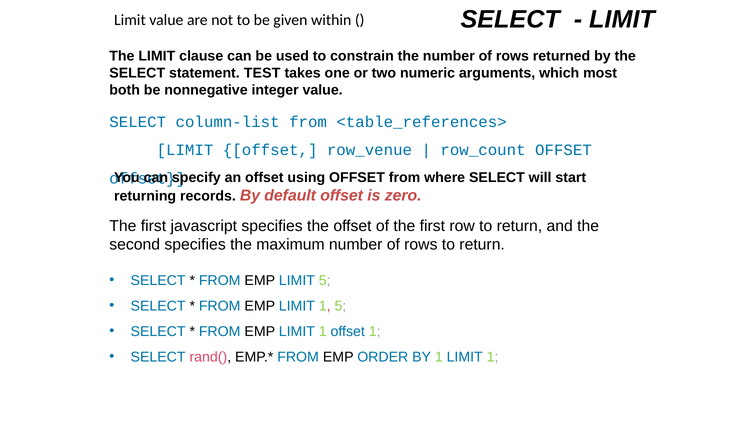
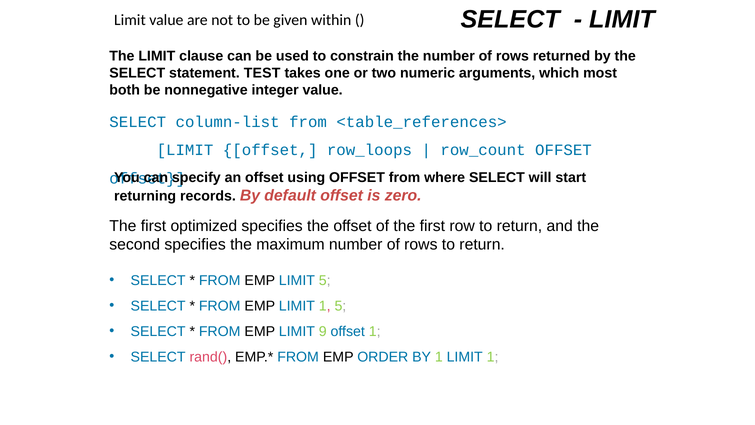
row_venue: row_venue -> row_loops (369, 150)
javascript: javascript -> optimized (204, 226)
1: 1 -> 9 (323, 331)
